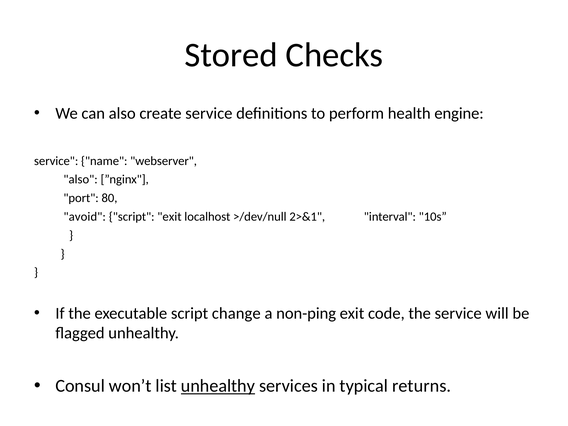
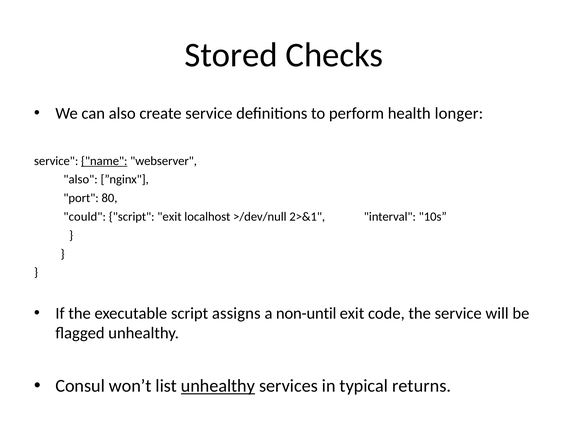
engine: engine -> longer (459, 113)
name underline: none -> present (104, 161)
avoid: avoid -> could (85, 217)
change: change -> assigns (236, 313)
non-ping: non-ping -> non-until (306, 313)
